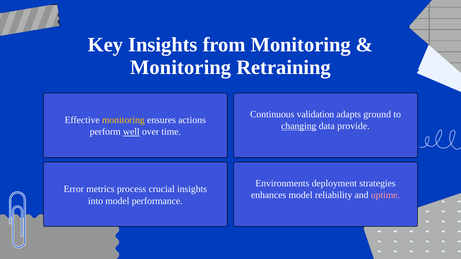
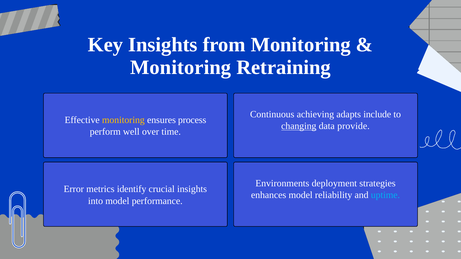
validation: validation -> achieving (315, 114)
ground: ground -> include (377, 114)
actions: actions -> process (192, 120)
well underline: present -> none (131, 132)
process: process -> identify (132, 189)
uptime colour: pink -> light blue (385, 195)
